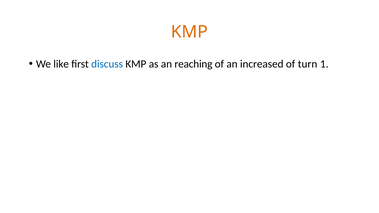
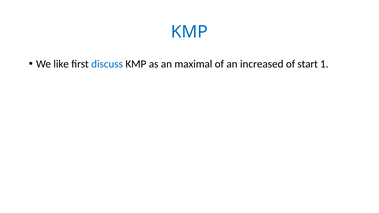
KMP colour: orange -> blue (189, 32)
reaching: reaching -> maximal (193, 64)
turn: turn -> start (308, 64)
